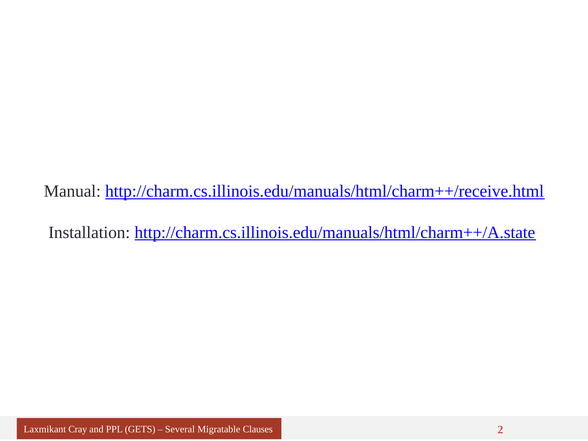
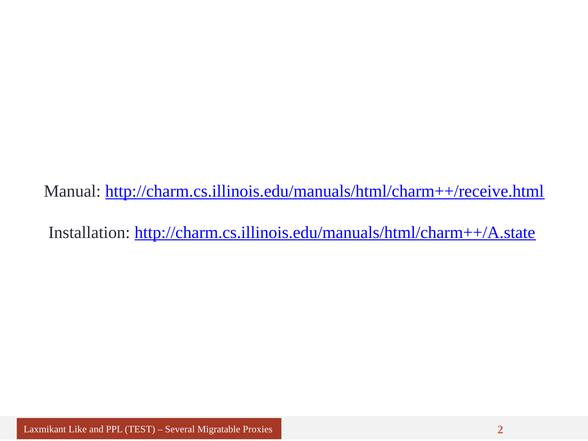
Cray: Cray -> Like (78, 429)
GETS: GETS -> TEST (140, 429)
Clauses: Clauses -> Proxies (258, 429)
